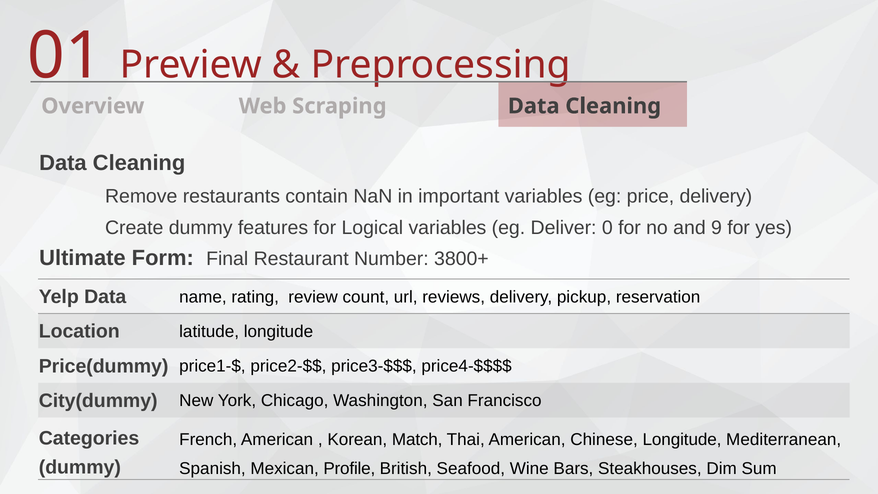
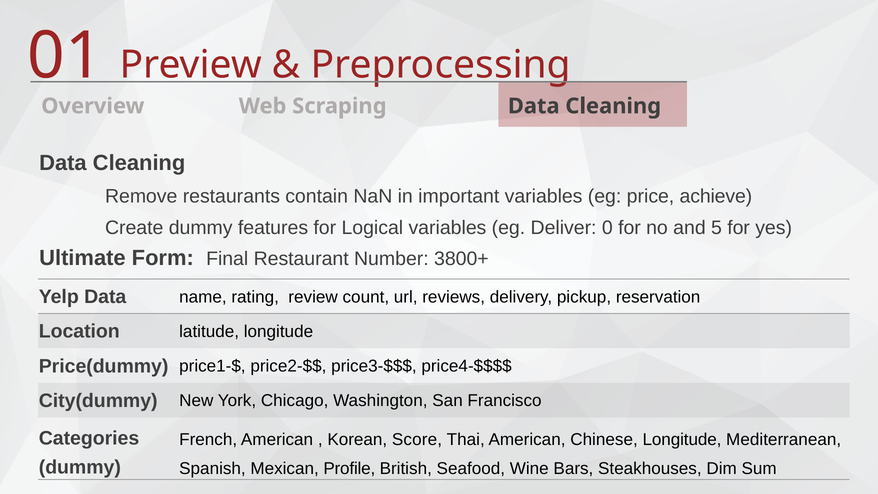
price delivery: delivery -> achieve (716, 196)
9: 9 -> 5 (717, 228)
Match: Match -> Score (417, 439)
